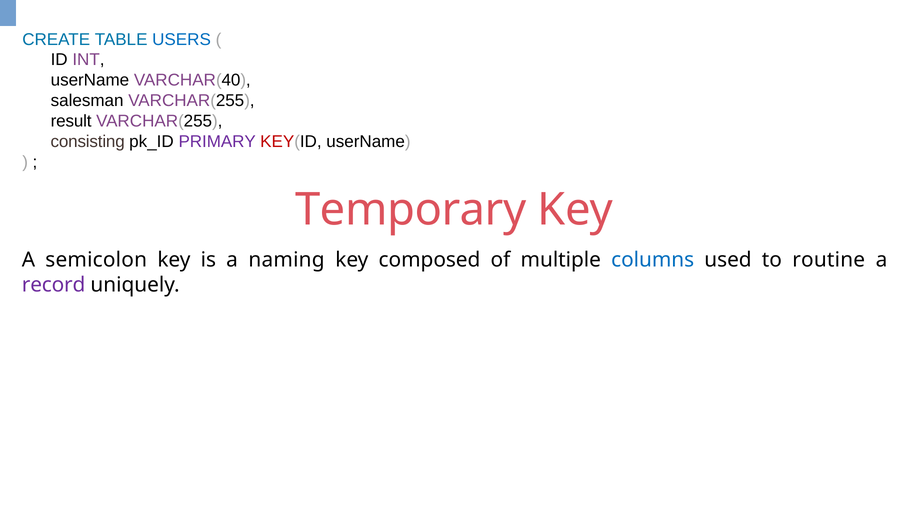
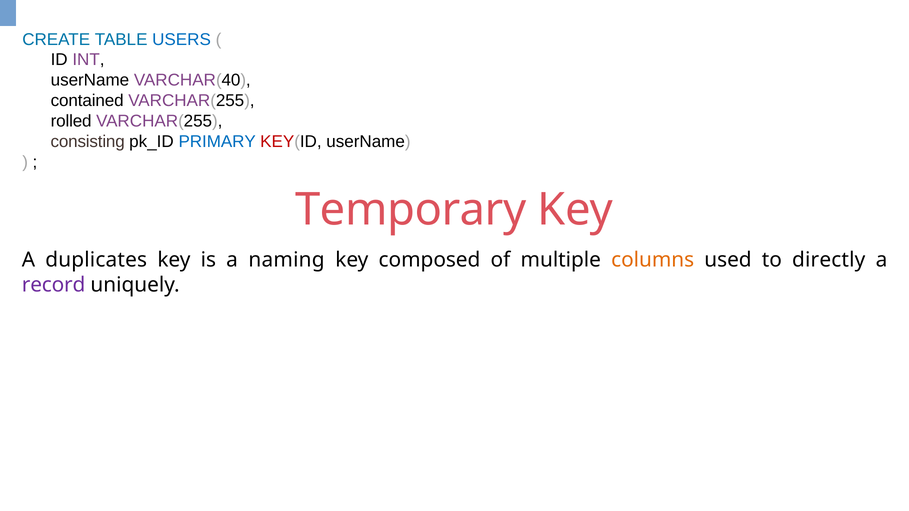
salesman: salesman -> contained (87, 101)
result: result -> rolled (71, 121)
PRIMARY colour: purple -> blue (217, 142)
semicolon: semicolon -> duplicates (96, 260)
columns colour: blue -> orange (653, 260)
routine: routine -> directly (829, 260)
